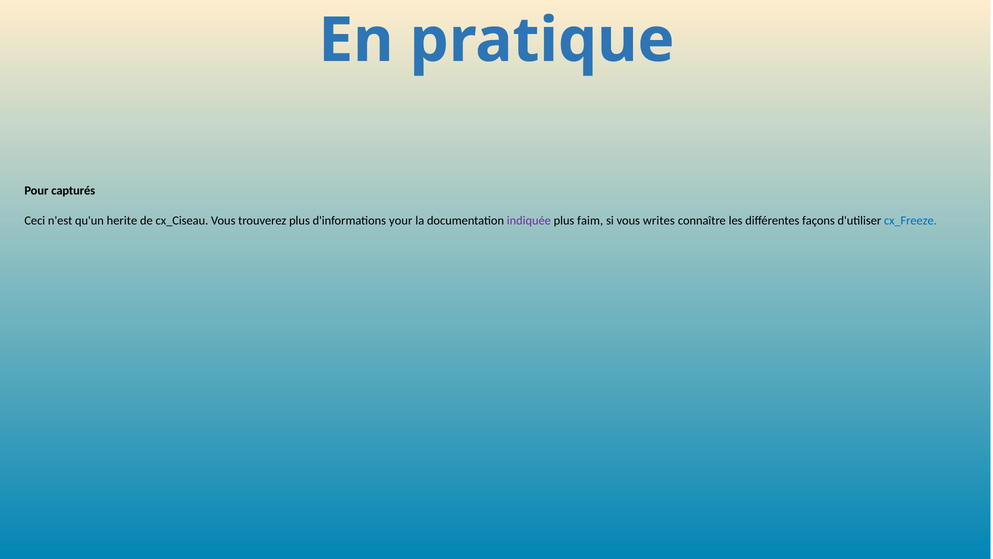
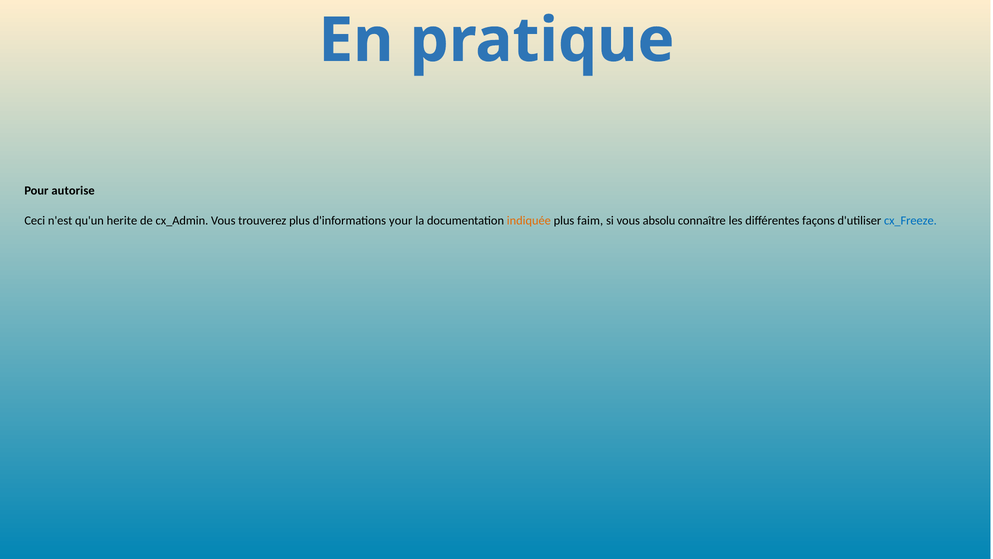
capturés: capturés -> autorise (73, 191)
cx_Ciseau: cx_Ciseau -> cx_Admin (182, 220)
indiquée colour: purple -> orange (529, 220)
writes: writes -> absolu (659, 220)
